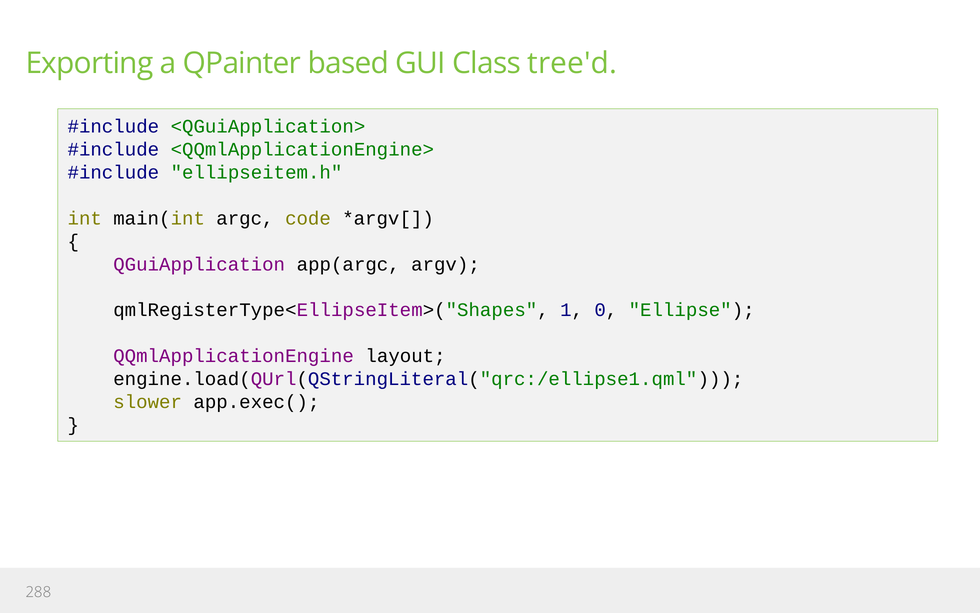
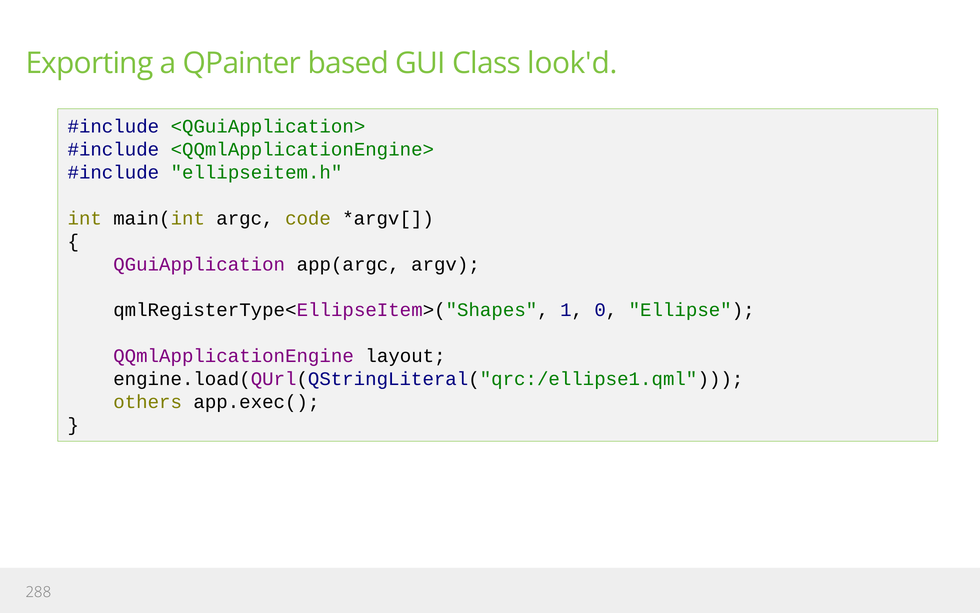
tree'd: tree'd -> look'd (572, 63)
slower: slower -> others (148, 402)
